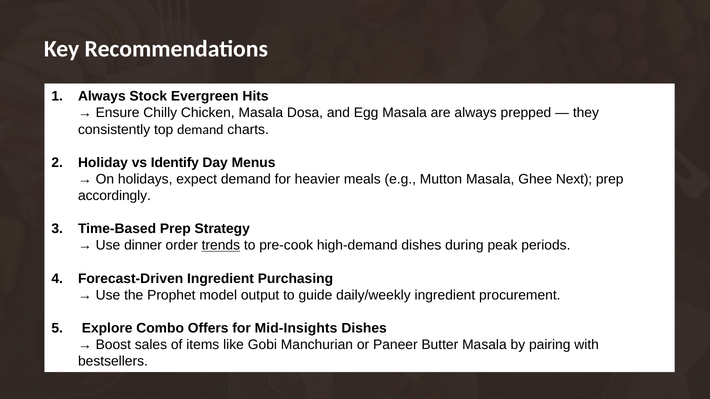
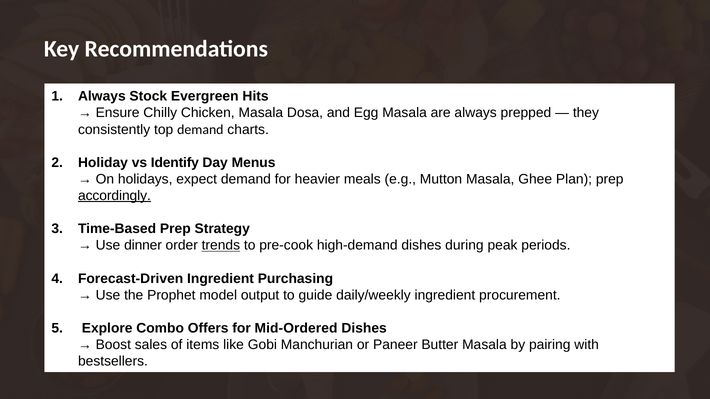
Next: Next -> Plan (574, 179)
accordingly underline: none -> present (114, 196)
Mid-Insights: Mid-Insights -> Mid-Ordered (296, 329)
